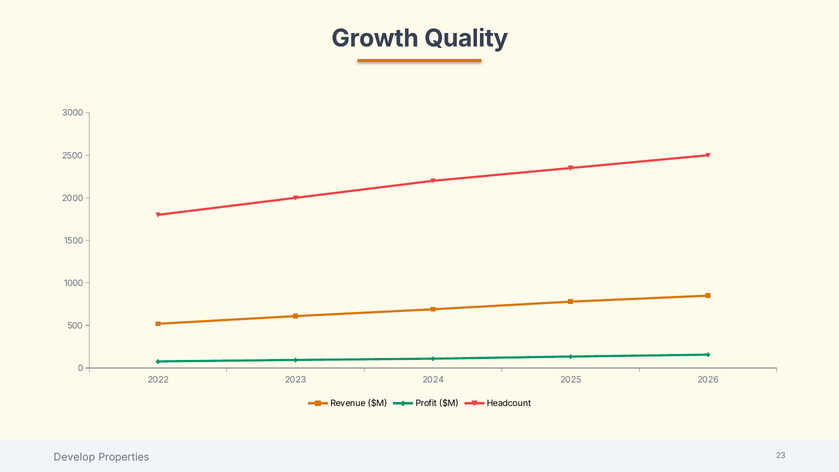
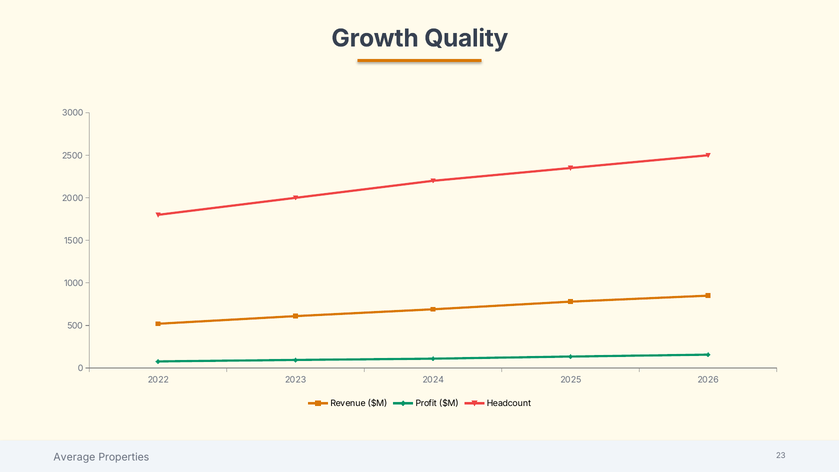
Develop: Develop -> Average (74, 457)
